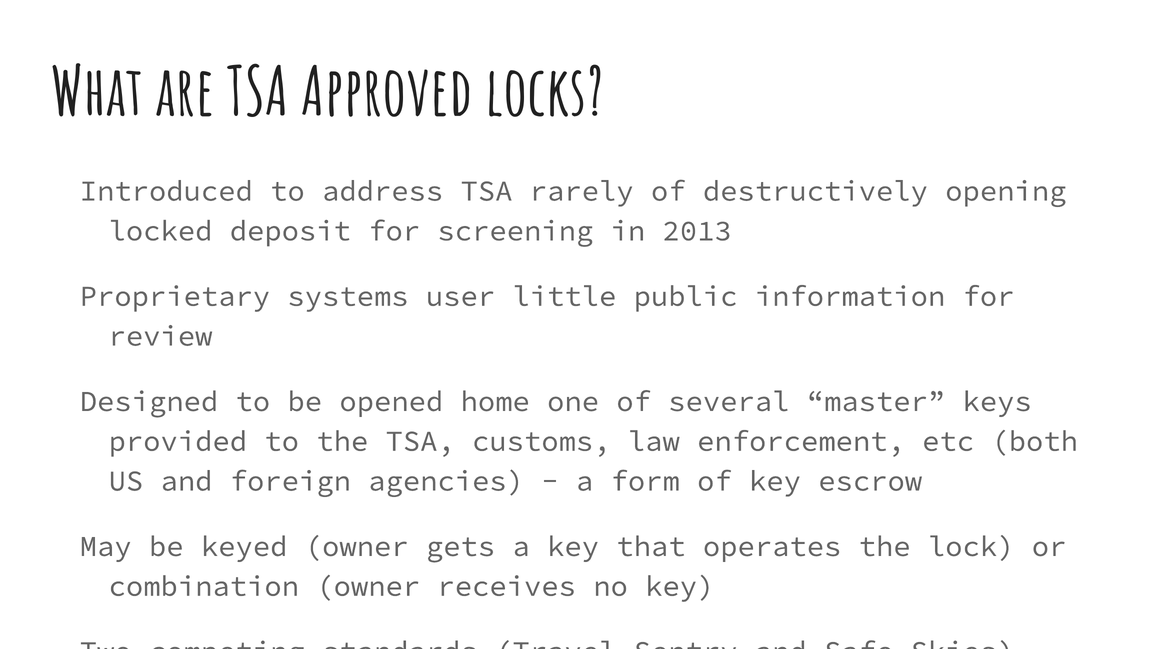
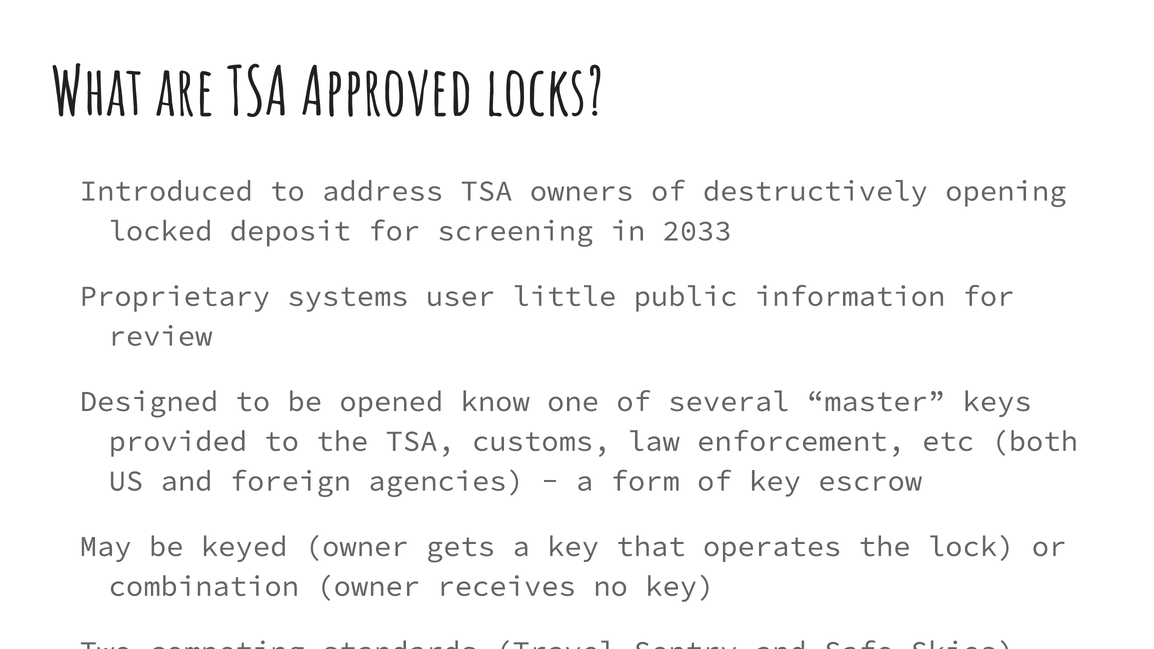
rarely: rarely -> owners (582, 191)
2013: 2013 -> 2033 (697, 231)
home: home -> know (495, 402)
